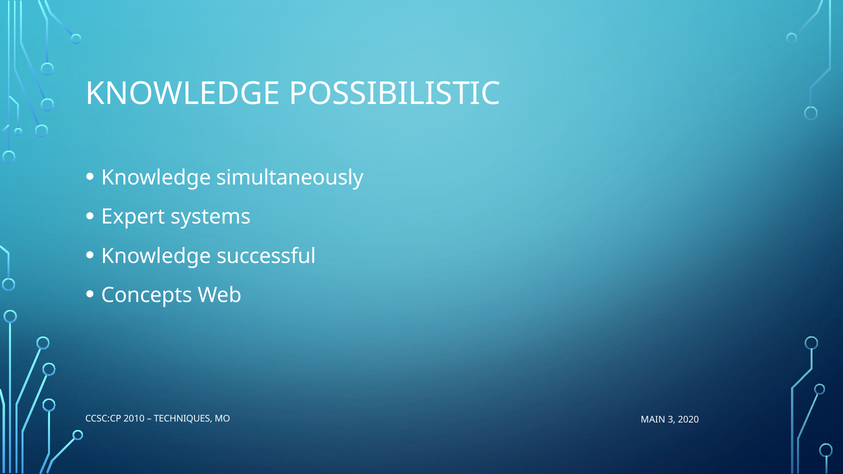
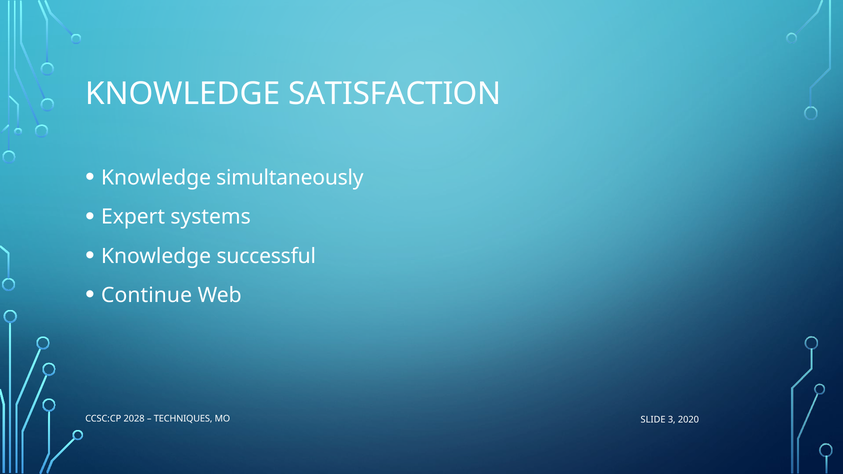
POSSIBILISTIC: POSSIBILISTIC -> SATISFACTION (395, 94)
Concepts: Concepts -> Continue (147, 295)
2010: 2010 -> 2028 (134, 419)
MAIN: MAIN -> SLIDE (653, 420)
